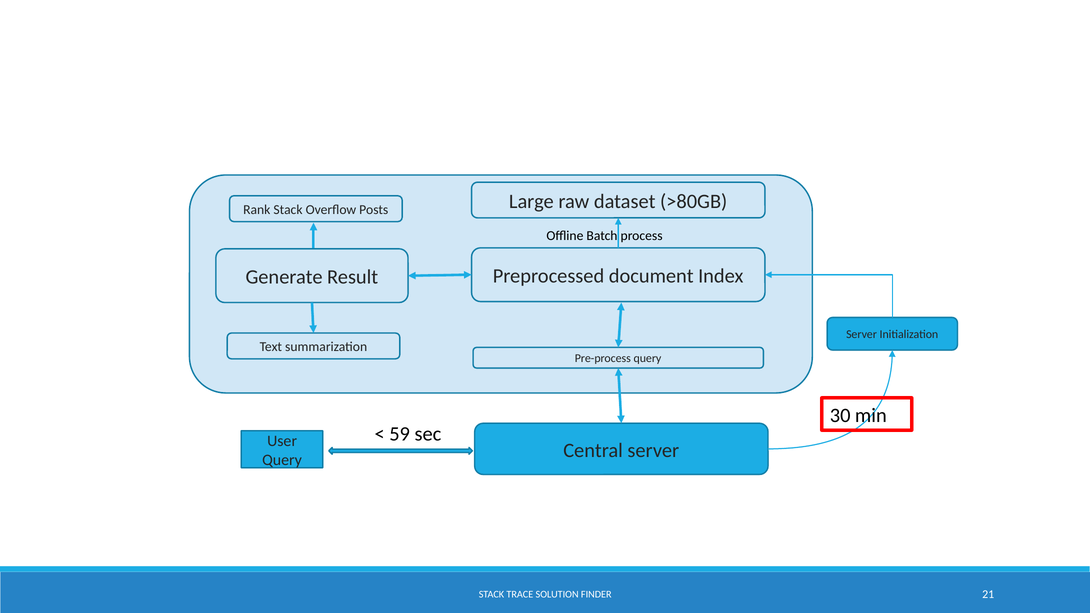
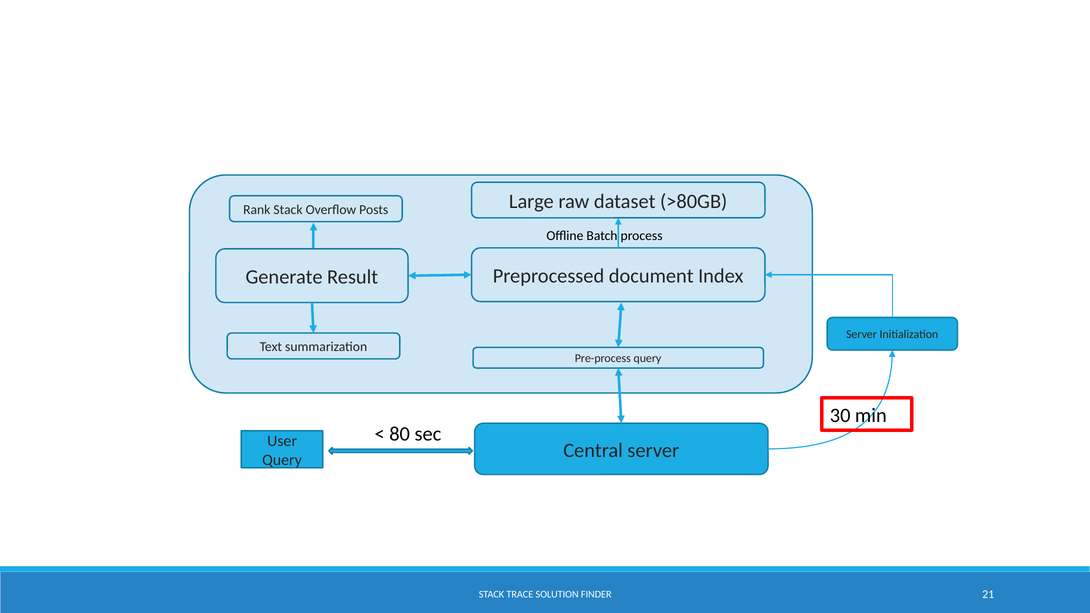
59: 59 -> 80 (400, 434)
